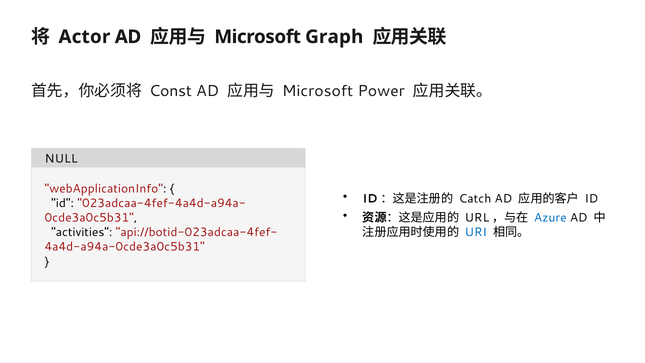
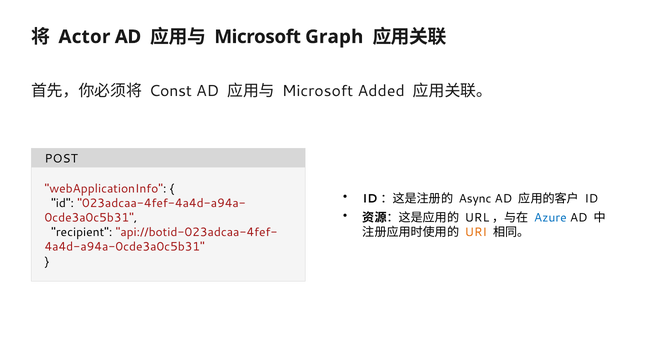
Power: Power -> Added (381, 91)
NULL: NULL -> POST (61, 158)
Catch: Catch -> Async (475, 198)
activities: activities -> recipient (82, 232)
URI colour: blue -> orange (476, 232)
